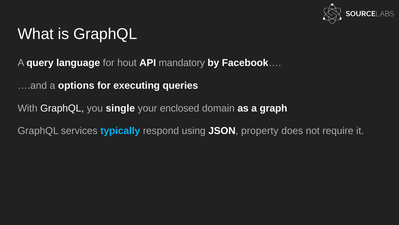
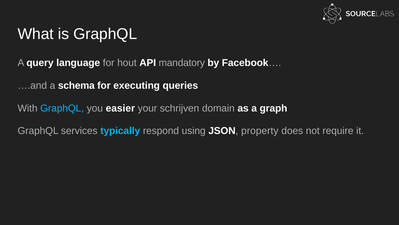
options: options -> schema (76, 85)
GraphQL colour: white -> light blue (62, 108)
single: single -> easier (120, 108)
enclosed: enclosed -> schrijven (180, 108)
